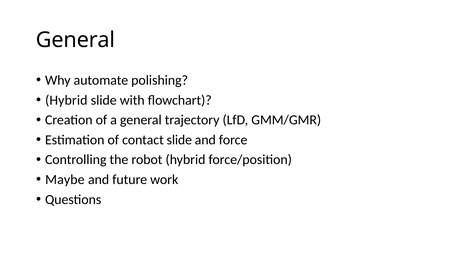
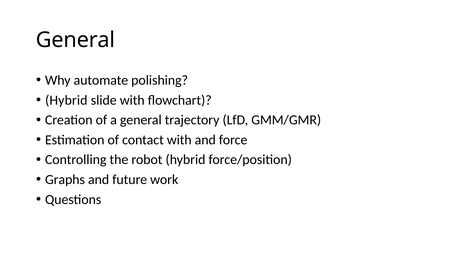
contact slide: slide -> with (179, 140)
Maybe: Maybe -> Graphs (65, 179)
